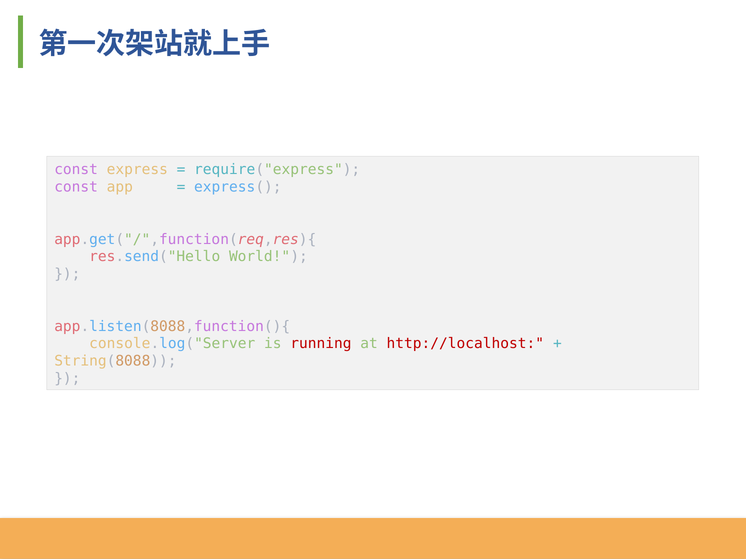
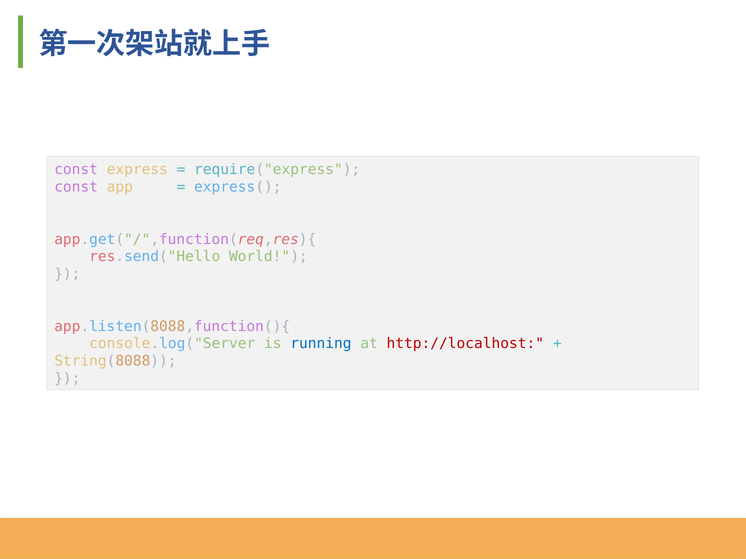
running colour: red -> blue (321, 344)
